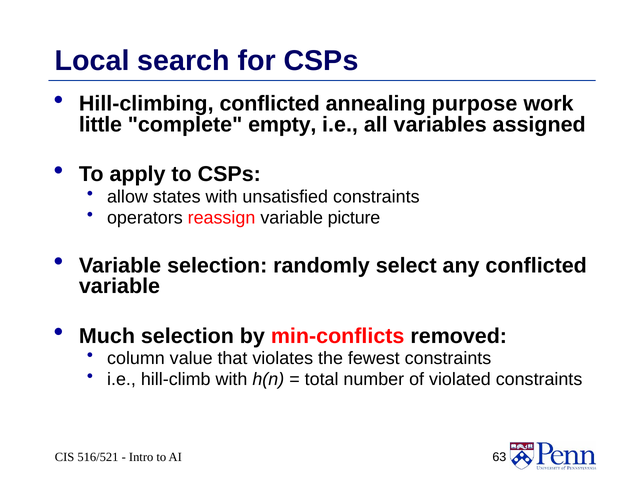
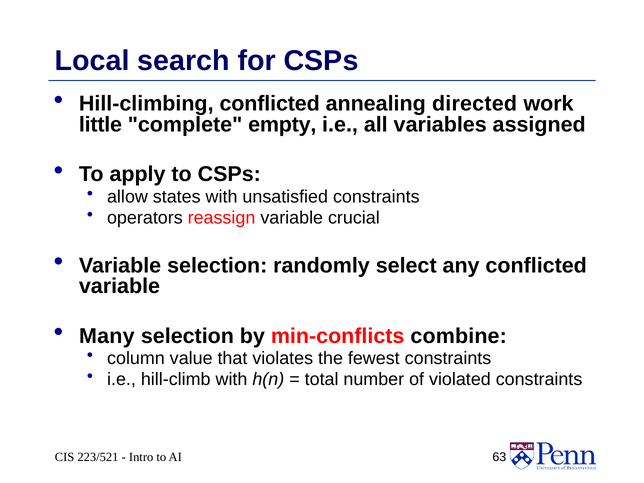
purpose: purpose -> directed (475, 104)
picture: picture -> crucial (354, 218)
Much: Much -> Many (107, 336)
removed: removed -> combine (459, 336)
516/521: 516/521 -> 223/521 (98, 457)
